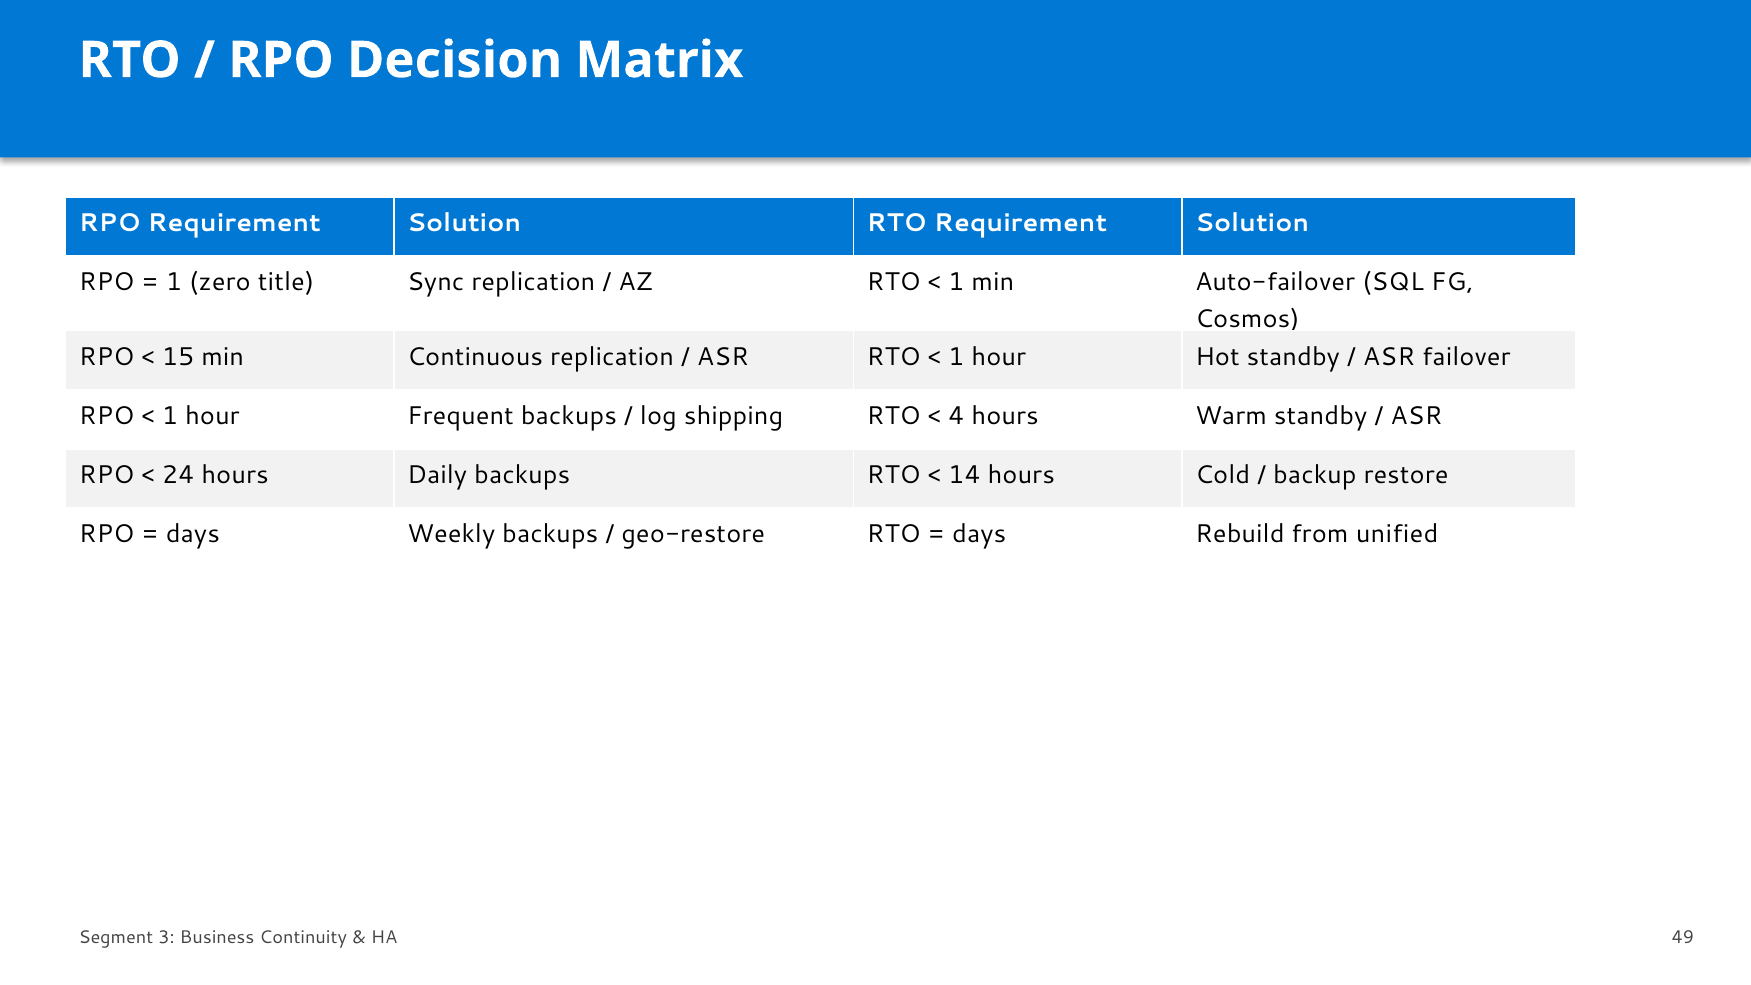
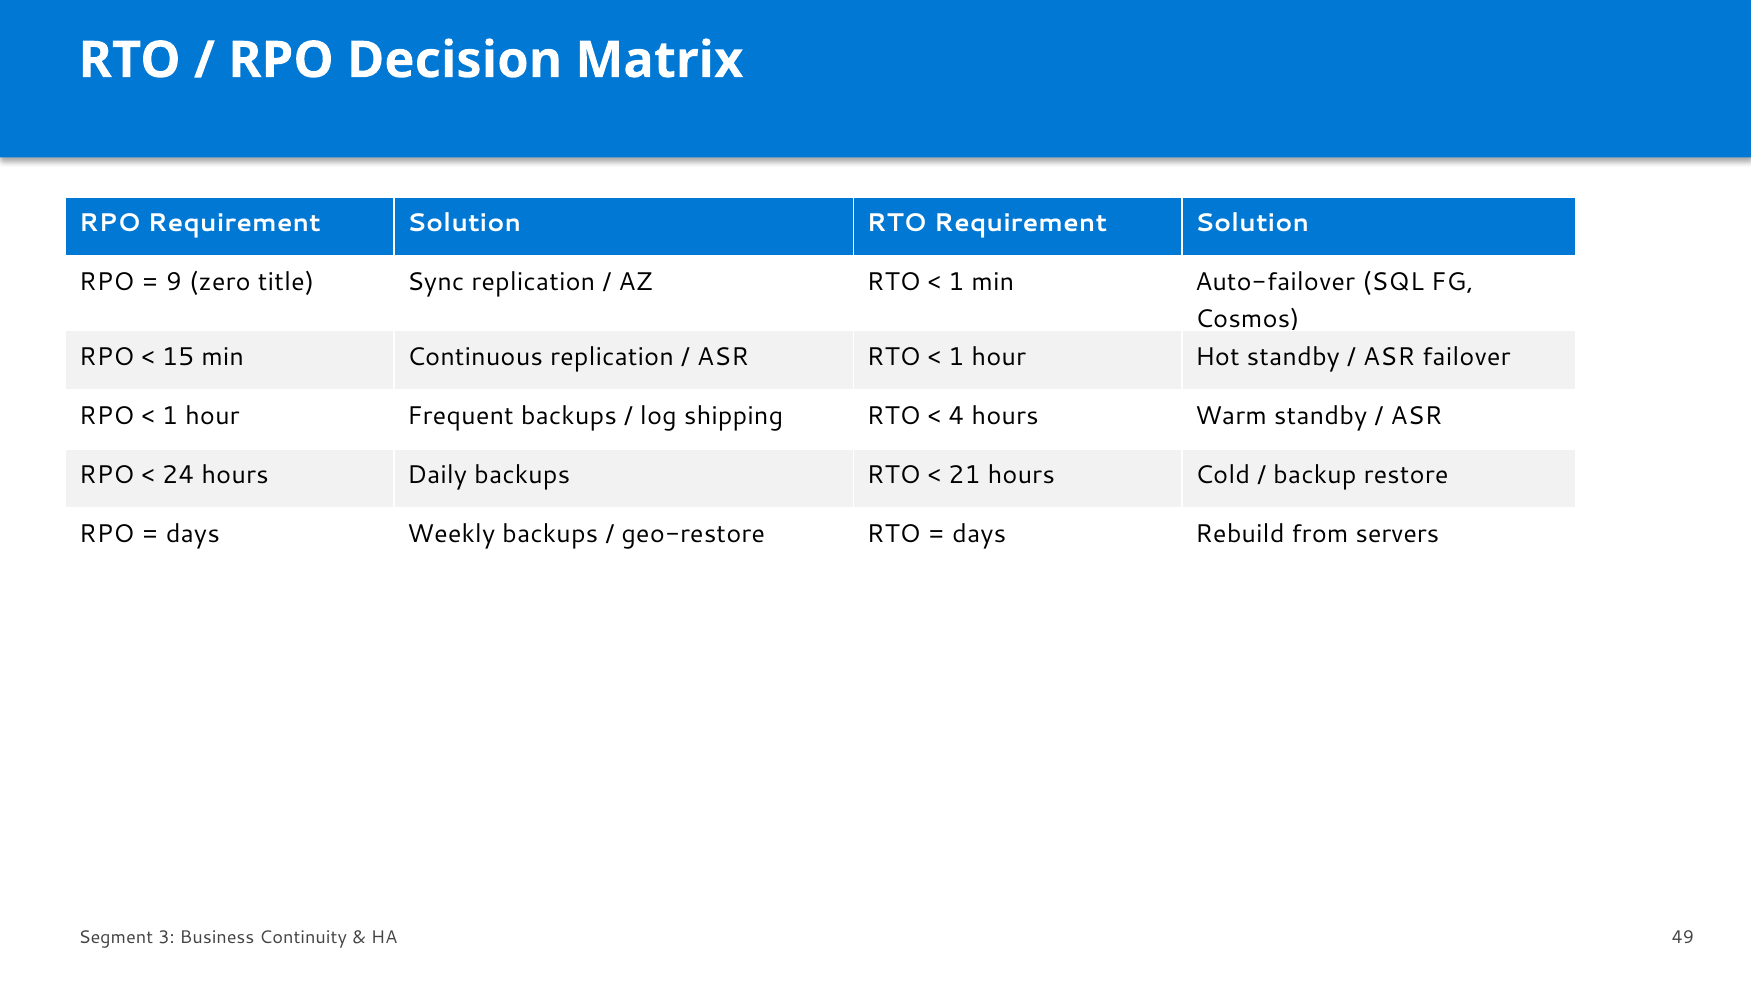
1: 1 -> 9 (174, 282)
14: 14 -> 21 (964, 475)
unified: unified -> servers (1397, 534)
